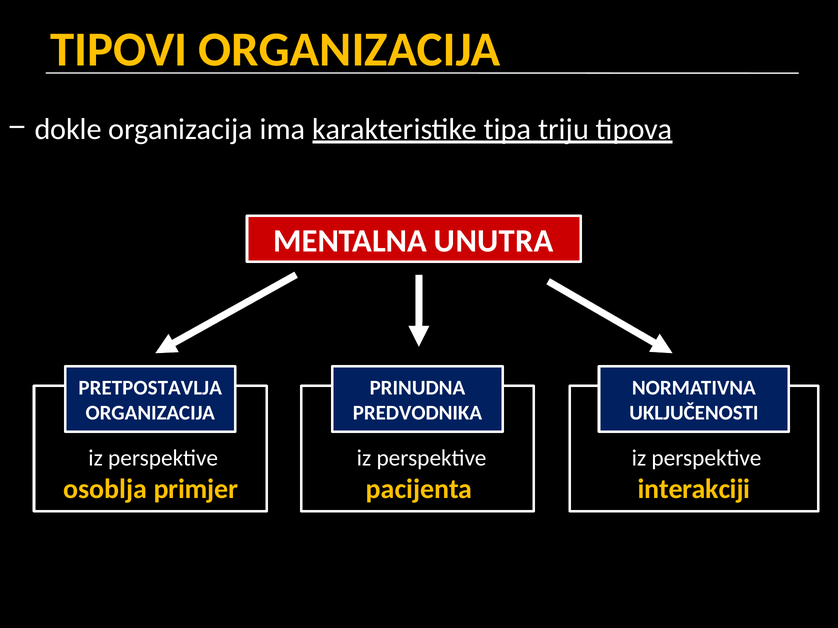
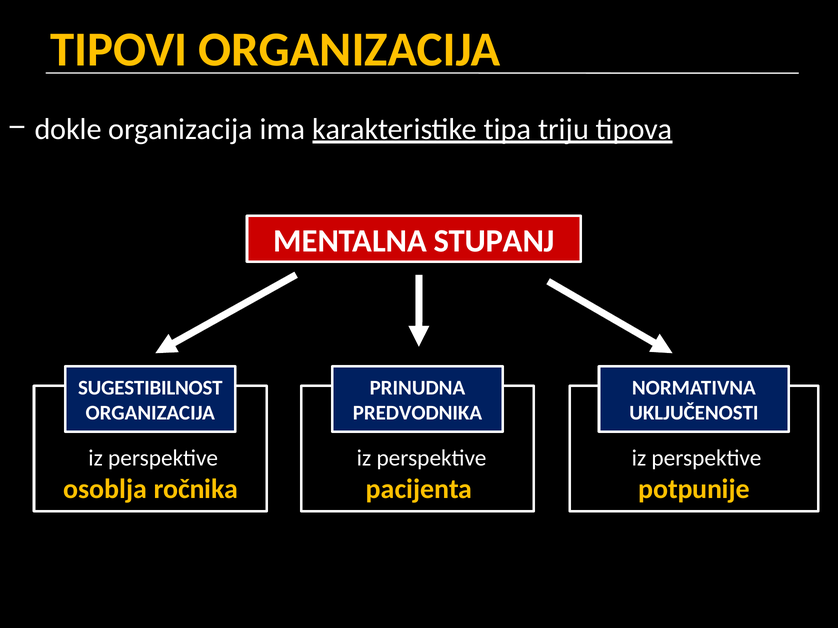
UNUTRA: UNUTRA -> STUPANJ (494, 241)
PRETPOSTAVLJA: PRETPOSTAVLJA -> SUGESTIBILNOST (150, 388)
primjer: primjer -> ročnika (196, 489)
interakciji: interakciji -> potpunije (694, 489)
